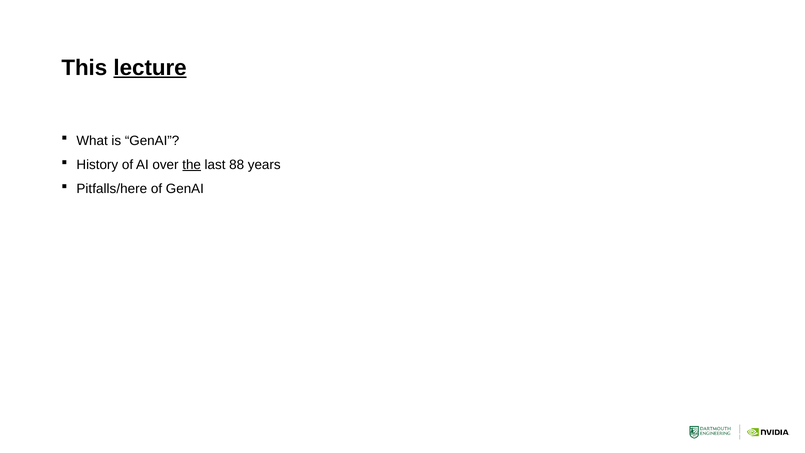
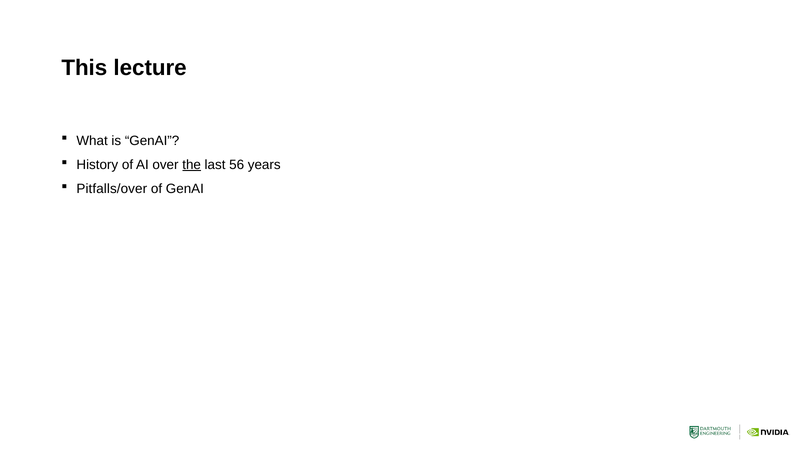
lecture underline: present -> none (150, 68)
88: 88 -> 56 (237, 165)
Pitfalls/here: Pitfalls/here -> Pitfalls/over (112, 189)
